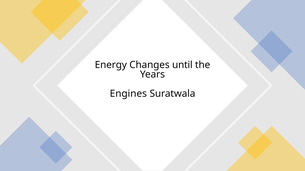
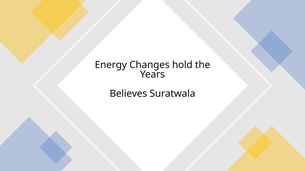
until: until -> hold (182, 65)
Engines: Engines -> Believes (128, 94)
